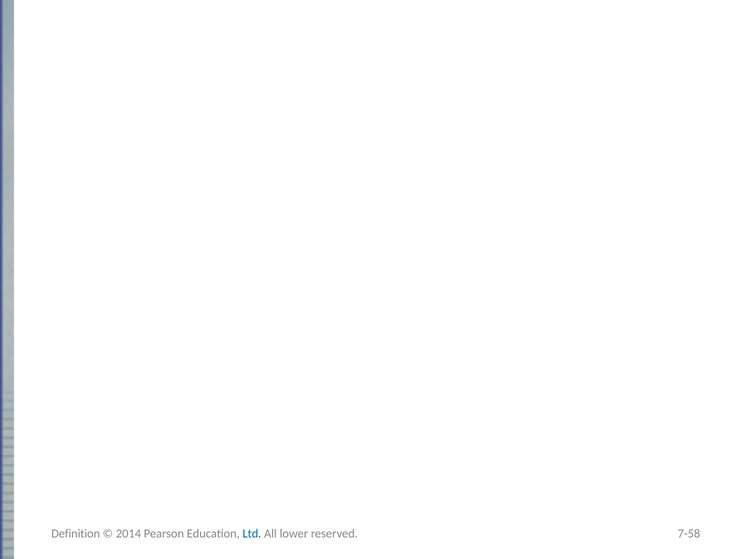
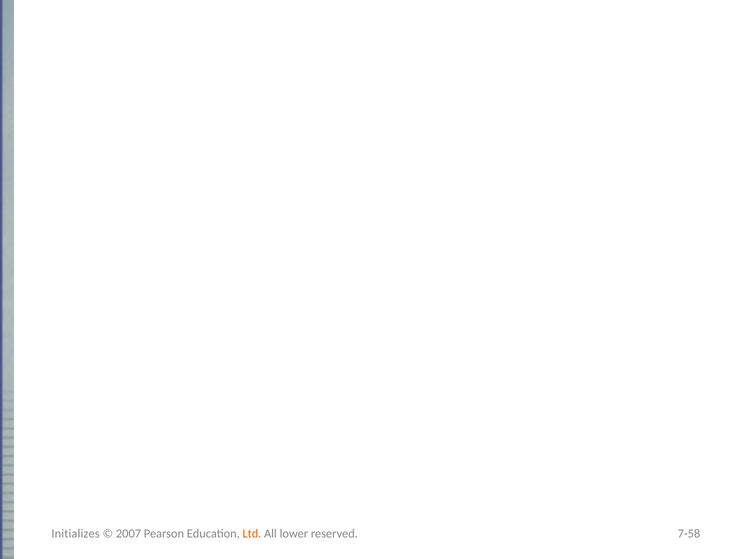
Definition: Definition -> Initializes (76, 534)
2014: 2014 -> 2007 (129, 534)
Ltd colour: blue -> orange (252, 534)
